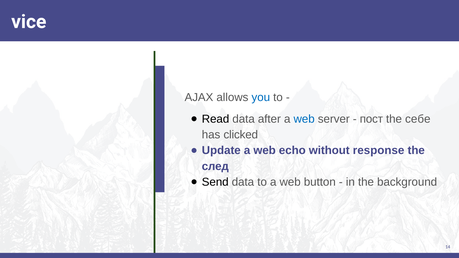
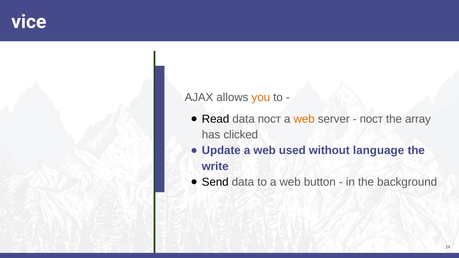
you colour: blue -> orange (261, 97)
data after: after -> пост (269, 119)
web colour: blue -> orange (304, 119)
себе: себе -> array (418, 119)
echo: echo -> used (292, 151)
response: response -> language (379, 151)
след: след -> write (215, 166)
